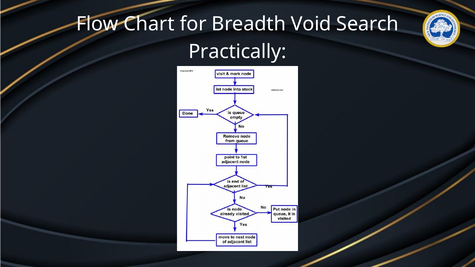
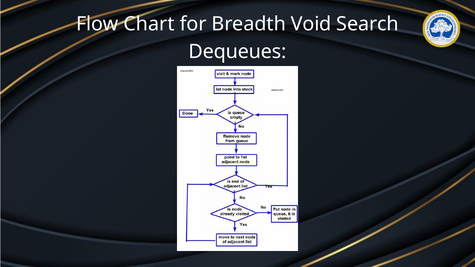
Practically: Practically -> Dequeues (237, 52)
